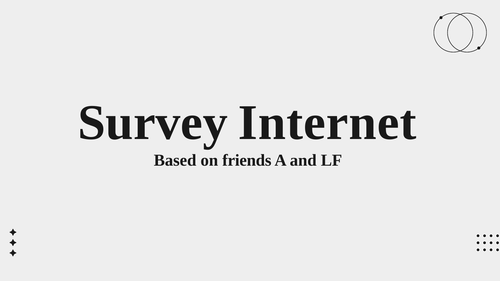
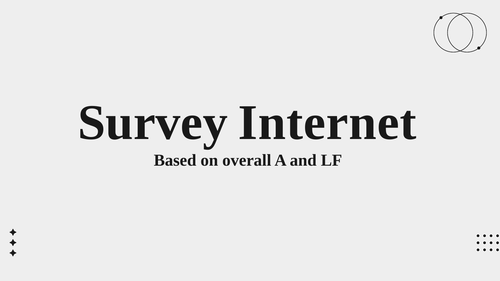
friends: friends -> overall (247, 160)
